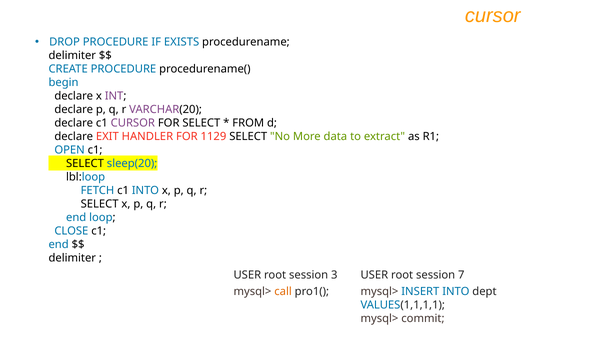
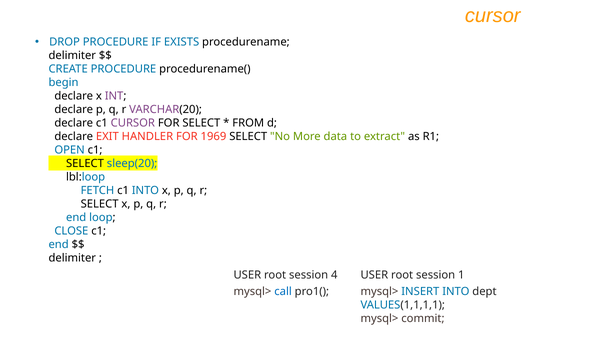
1129: 1129 -> 1969 (213, 136)
3: 3 -> 4 (334, 275)
7: 7 -> 1 (461, 275)
call colour: orange -> blue (283, 291)
